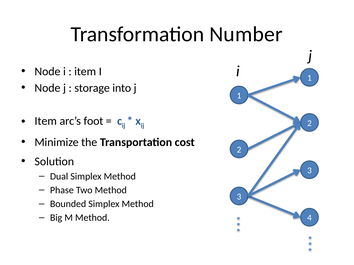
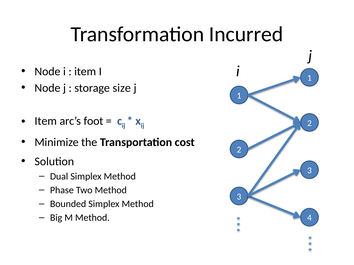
Number: Number -> Incurred (246, 34)
into: into -> size (122, 88)
